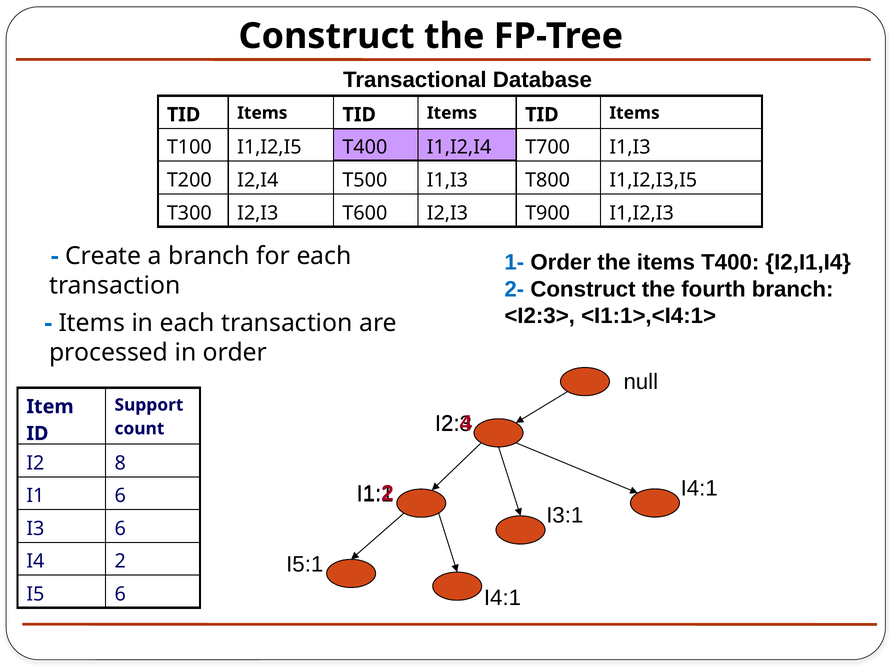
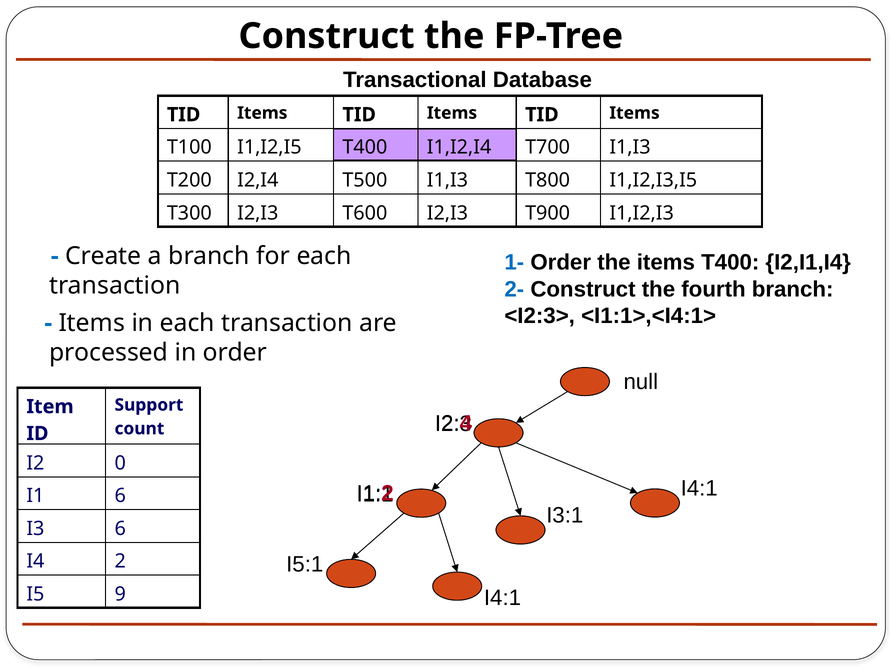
8: 8 -> 0 (120, 463)
I5 6: 6 -> 9 (120, 594)
